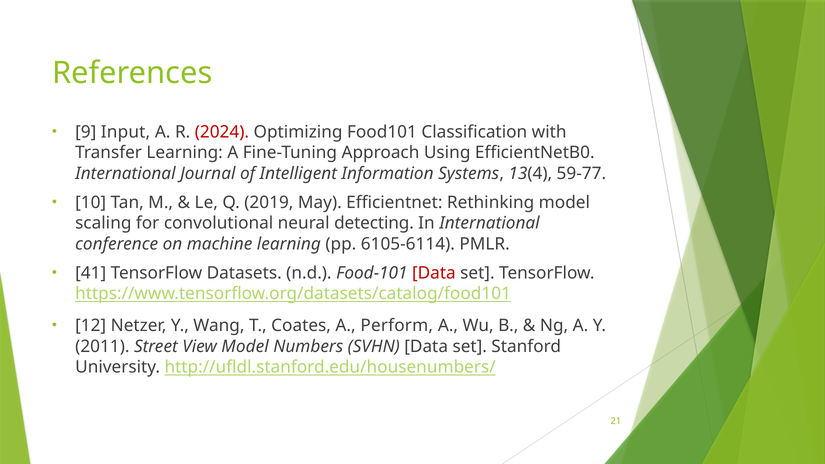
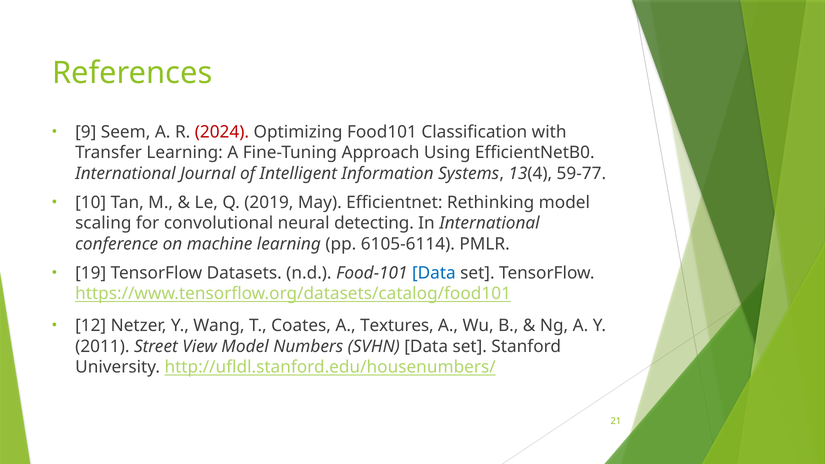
Input: Input -> Seem (126, 132)
41: 41 -> 19 (91, 273)
Data colour: red -> blue (434, 273)
Perform: Perform -> Textures (397, 326)
